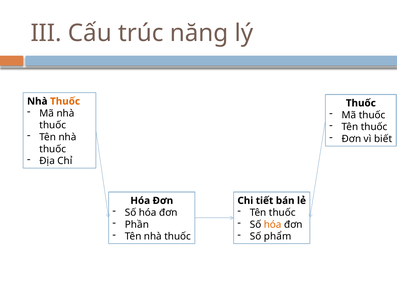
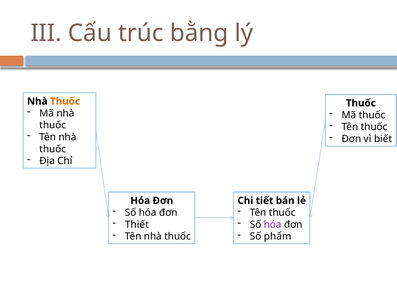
năng: năng -> bằng (199, 33)
Phần: Phần -> Thiết (137, 224)
hóa colour: orange -> purple (273, 224)
